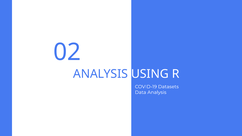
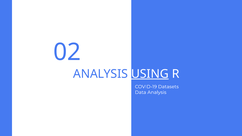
USING underline: none -> present (150, 74)
